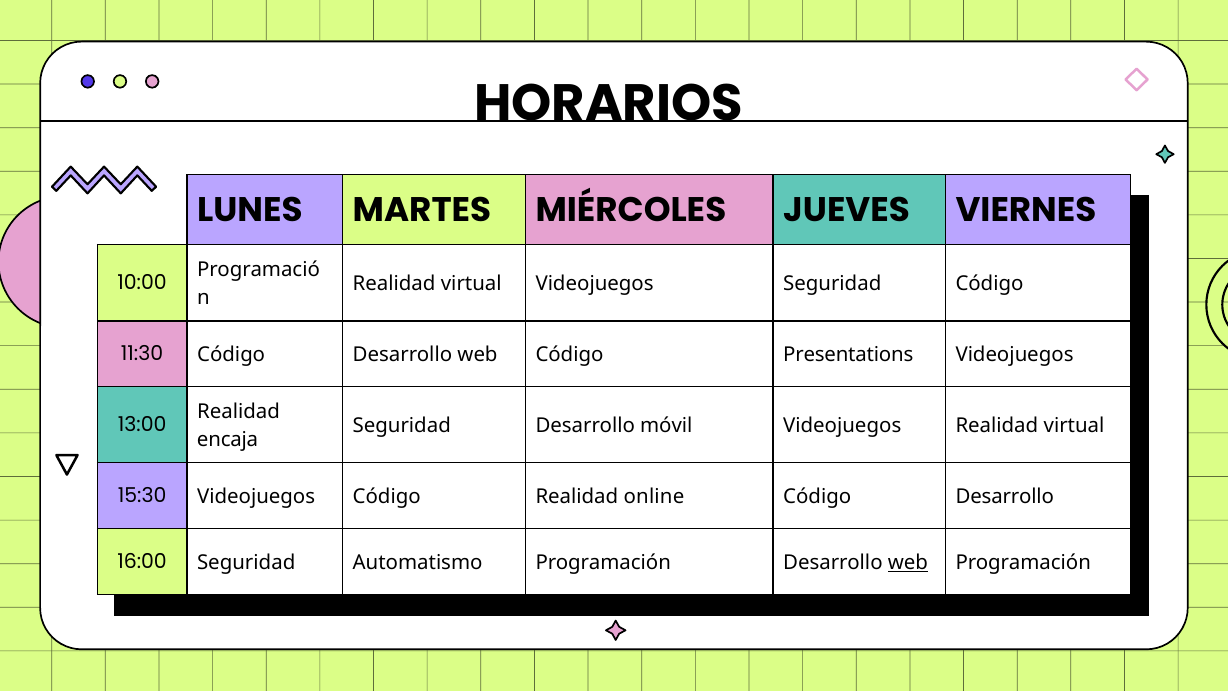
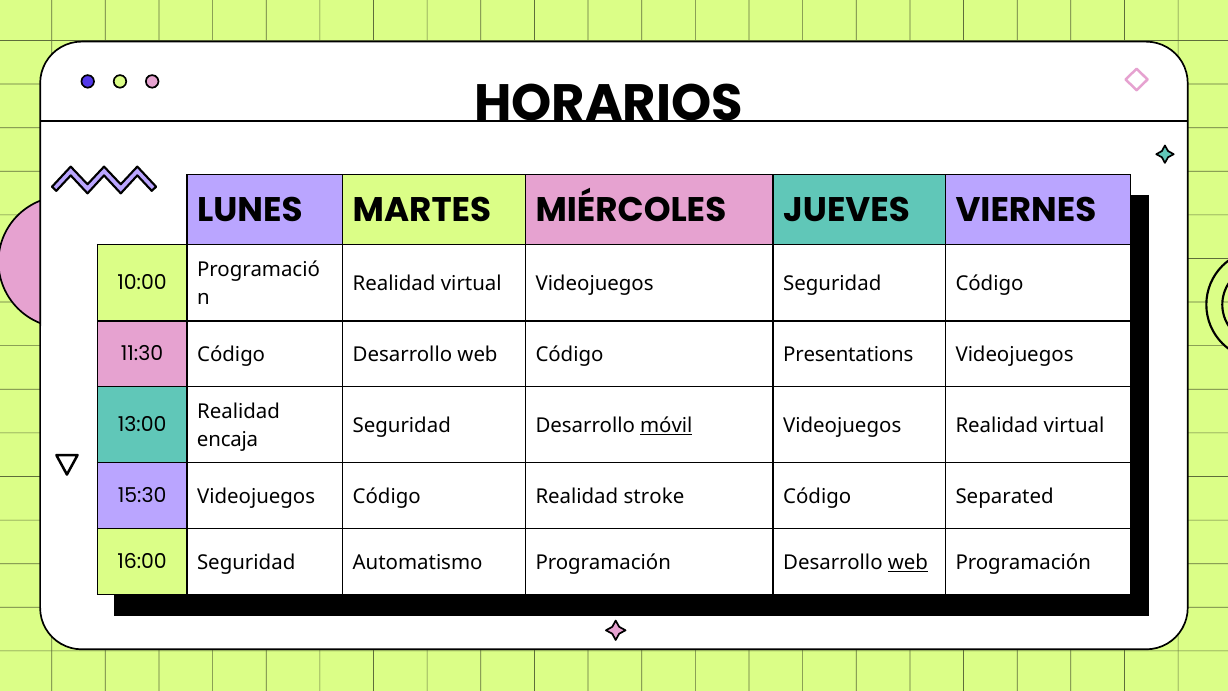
móvil underline: none -> present (666, 426)
online: online -> stroke (654, 497)
Desarrollo: Desarrollo -> Separated (1005, 497)
